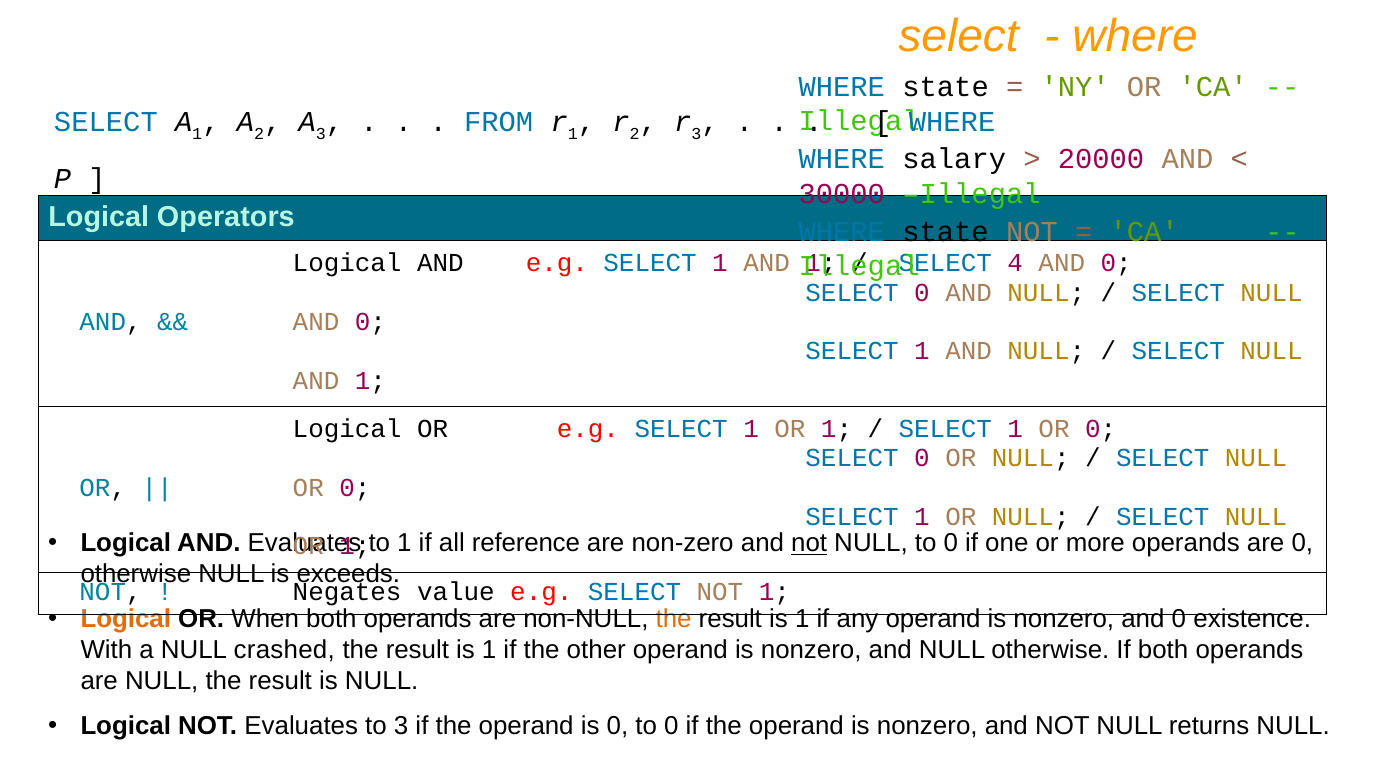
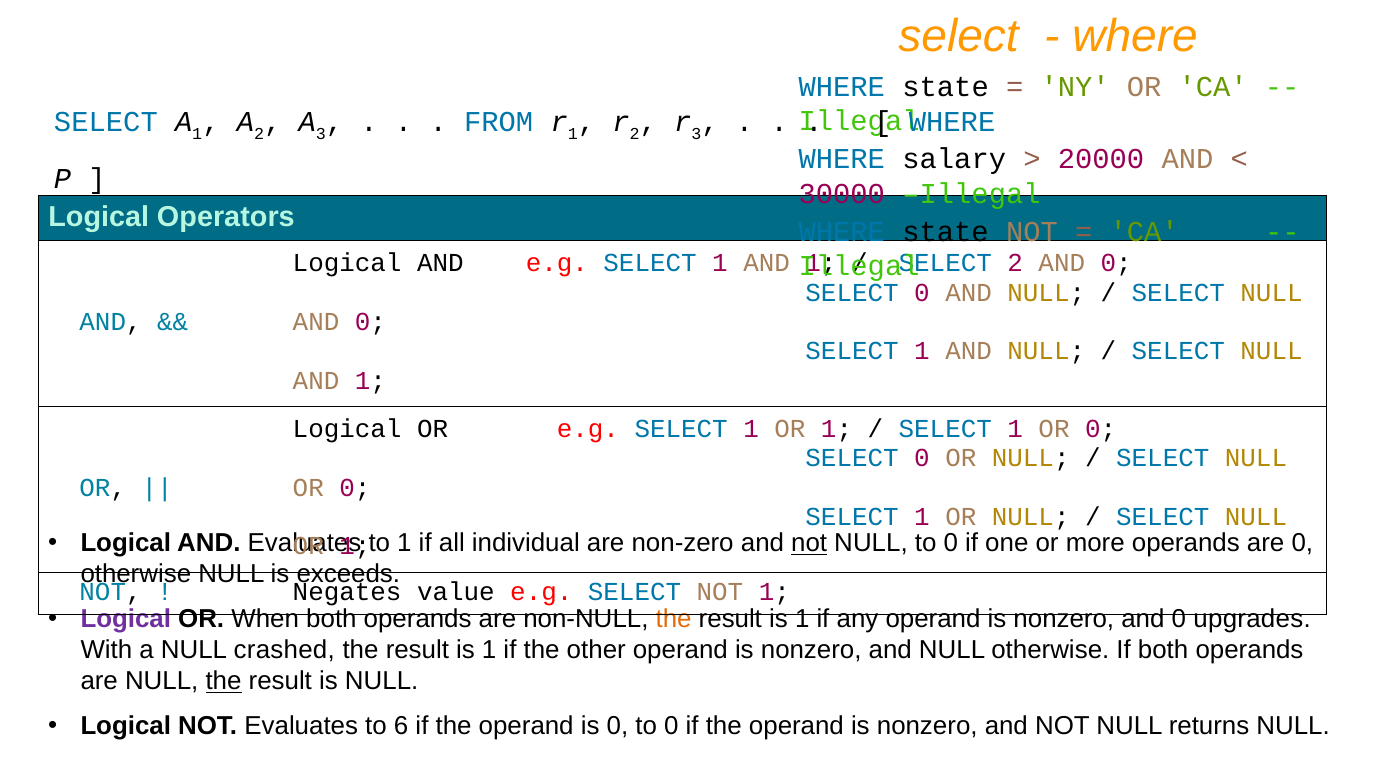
SELECT 4: 4 -> 2 (1015, 263)
reference: reference -> individual (526, 543)
Logical colour: orange -> purple (126, 619)
existence: existence -> upgrades (1252, 619)
the underline: none -> present (224, 681)
to 3: 3 -> 6 (401, 726)
